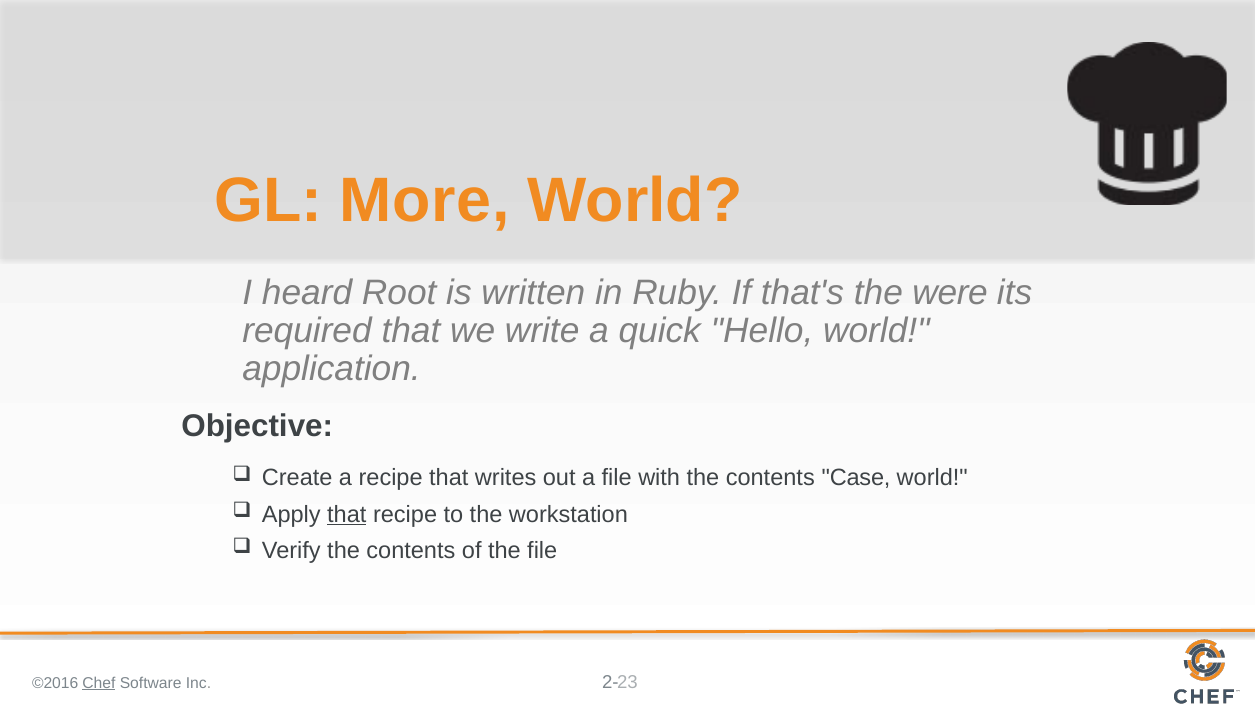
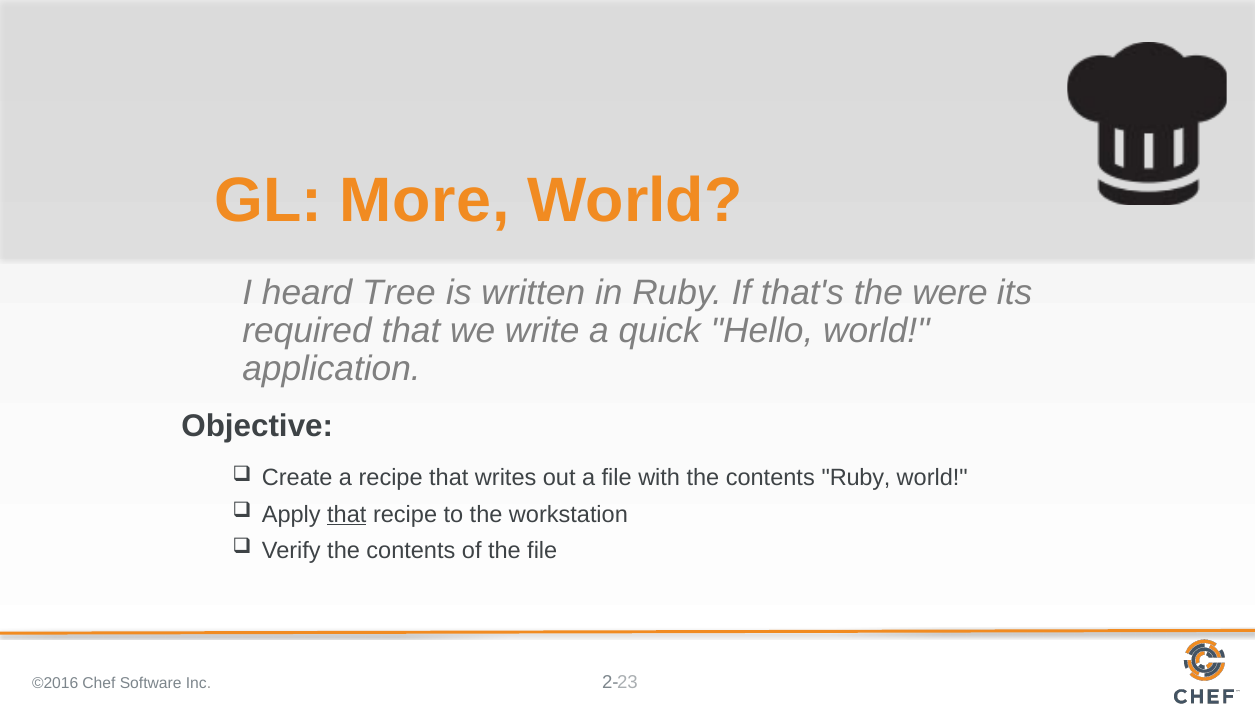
Root: Root -> Tree (399, 293)
contents Case: Case -> Ruby (856, 478)
Chef underline: present -> none (99, 683)
